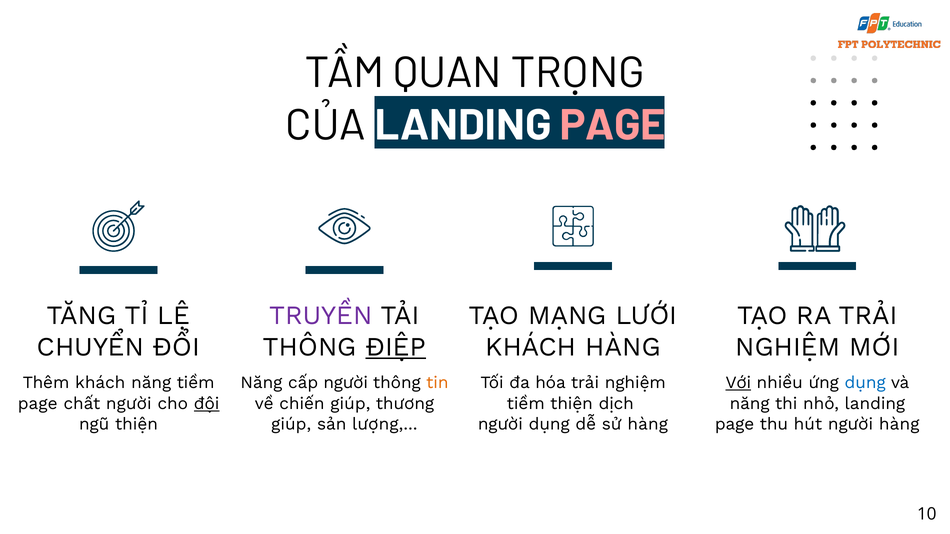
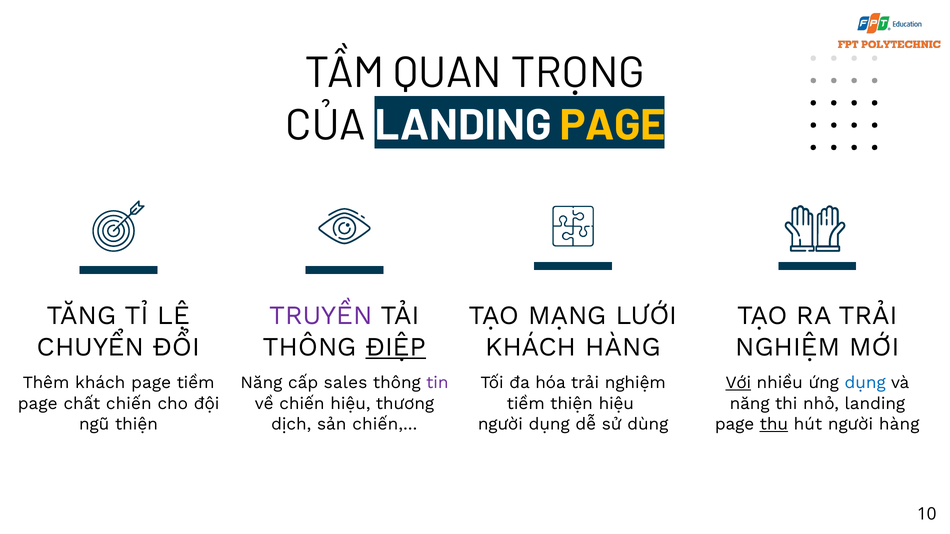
PAGE colour: pink -> yellow (613, 125)
khách năng: năng -> page (151, 383)
cấp người: người -> sales (346, 383)
tin colour: orange -> purple (437, 383)
chất người: người -> chiến (129, 404)
đội underline: present -> none (207, 404)
chiến giúp: giúp -> hiệu (350, 404)
thiện dịch: dịch -> hiệu (616, 404)
giúp: giúp -> dịch (291, 424)
sản lượng: lượng -> chiến (385, 424)
sử hàng: hàng -> dùng (648, 424)
thu underline: none -> present (774, 424)
